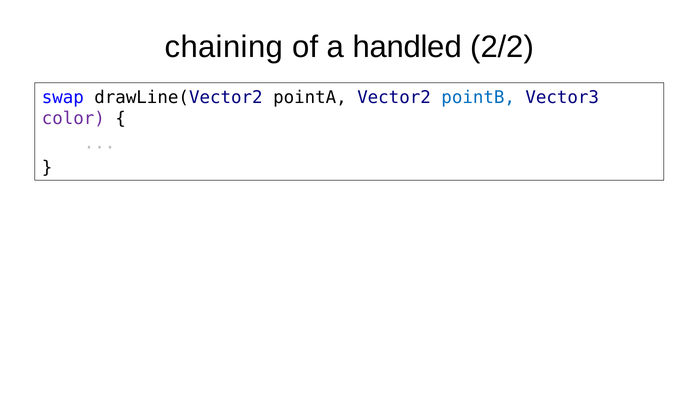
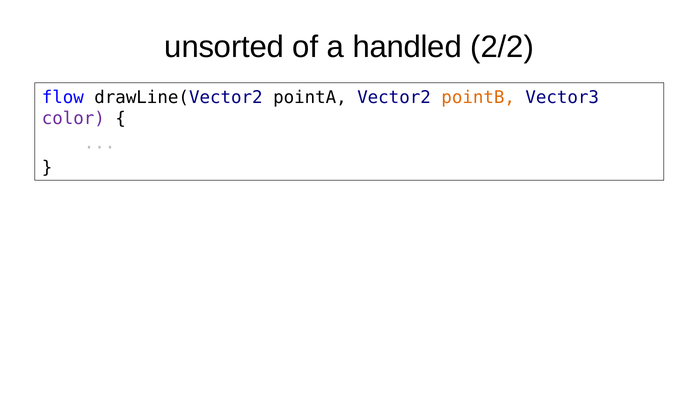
chaining: chaining -> unsorted (224, 47)
swap: swap -> flow (63, 98)
pointB colour: blue -> orange (478, 98)
